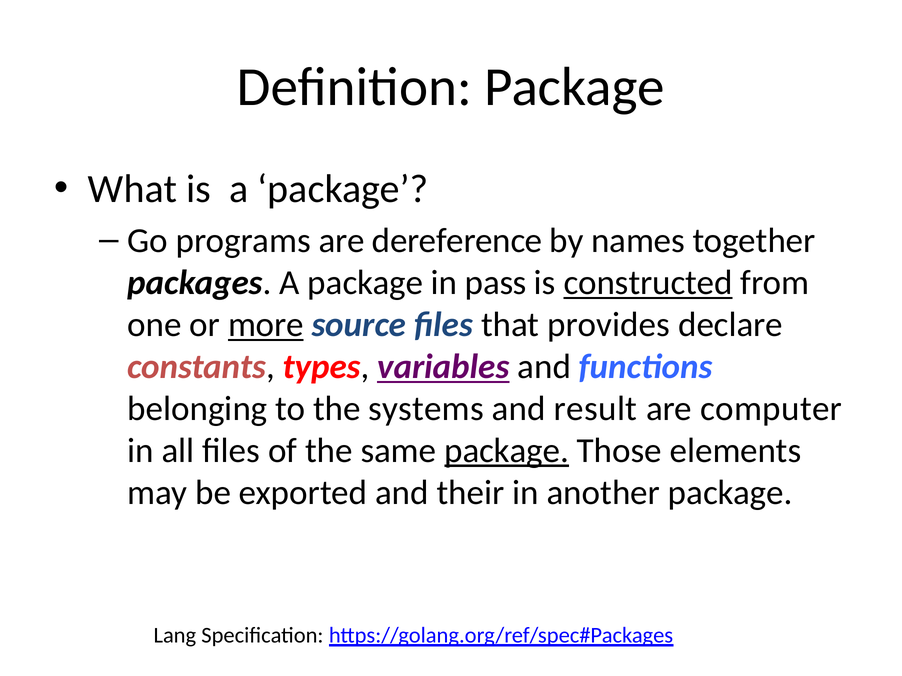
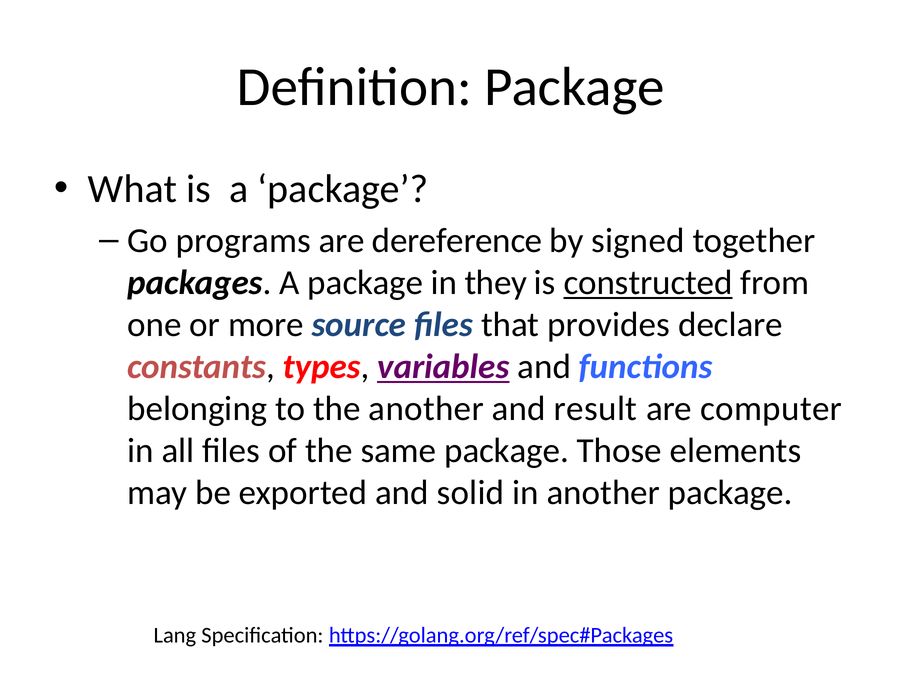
names: names -> signed (638, 241)
pass: pass -> they (496, 283)
more underline: present -> none (266, 325)
the systems: systems -> another (426, 409)
package underline: present -> none (507, 451)
their: their -> solid (470, 493)
